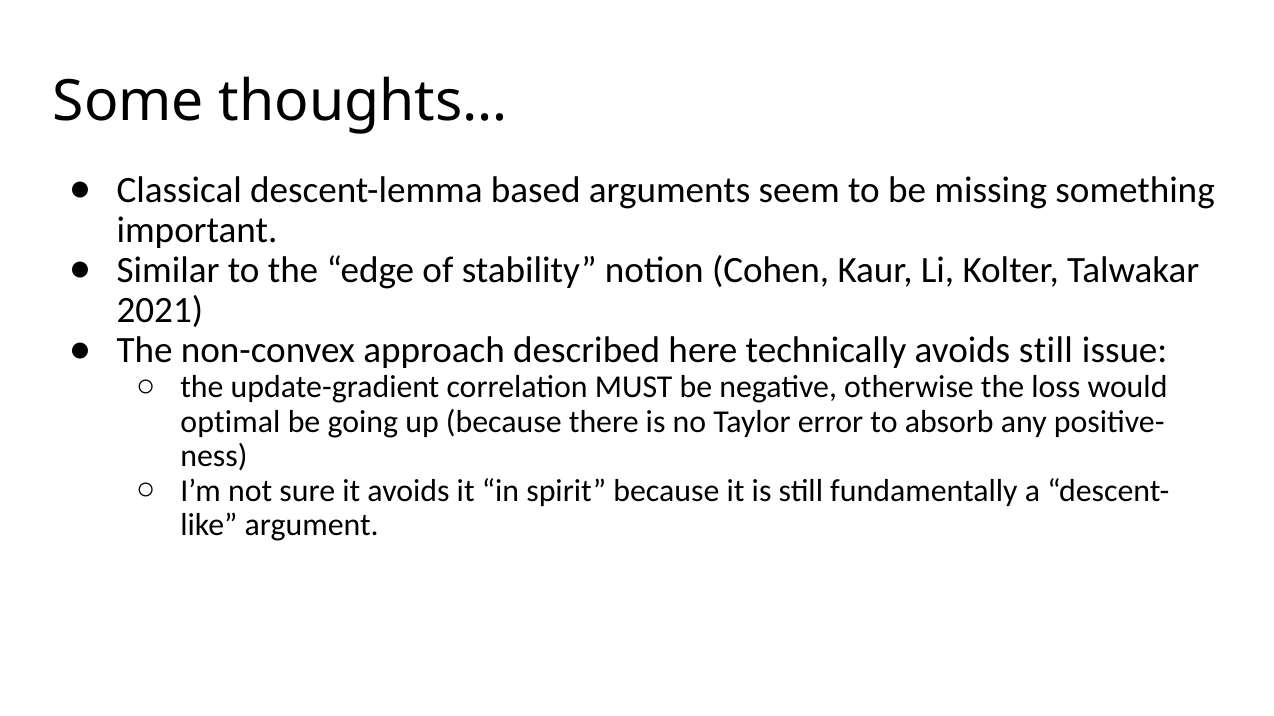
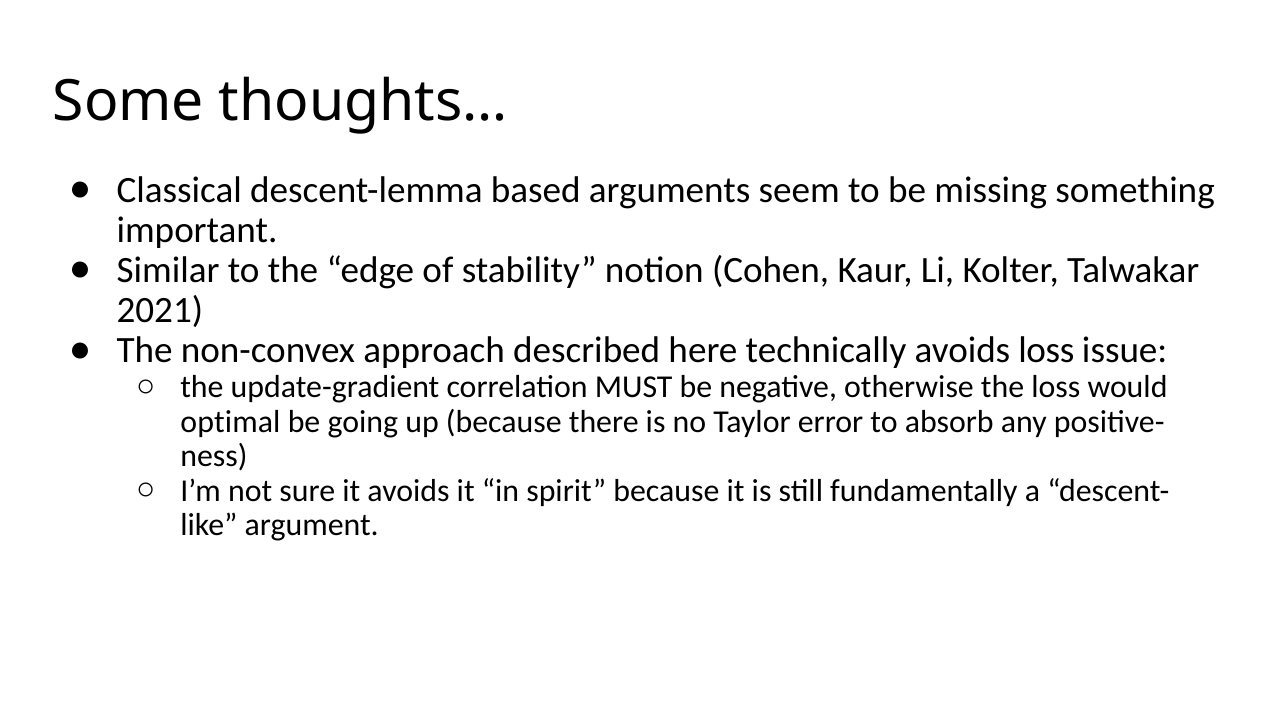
avoids still: still -> loss (1046, 351)
